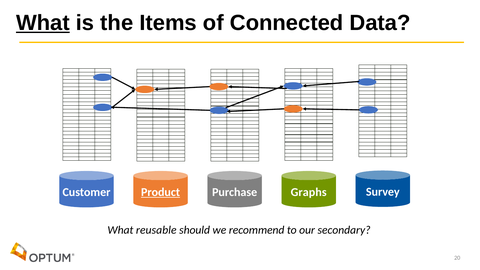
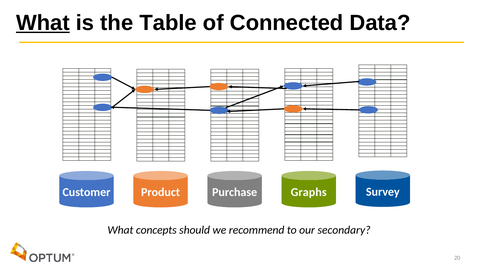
Items: Items -> Table (168, 23)
Product underline: present -> none (161, 192)
reusable: reusable -> concepts (156, 230)
